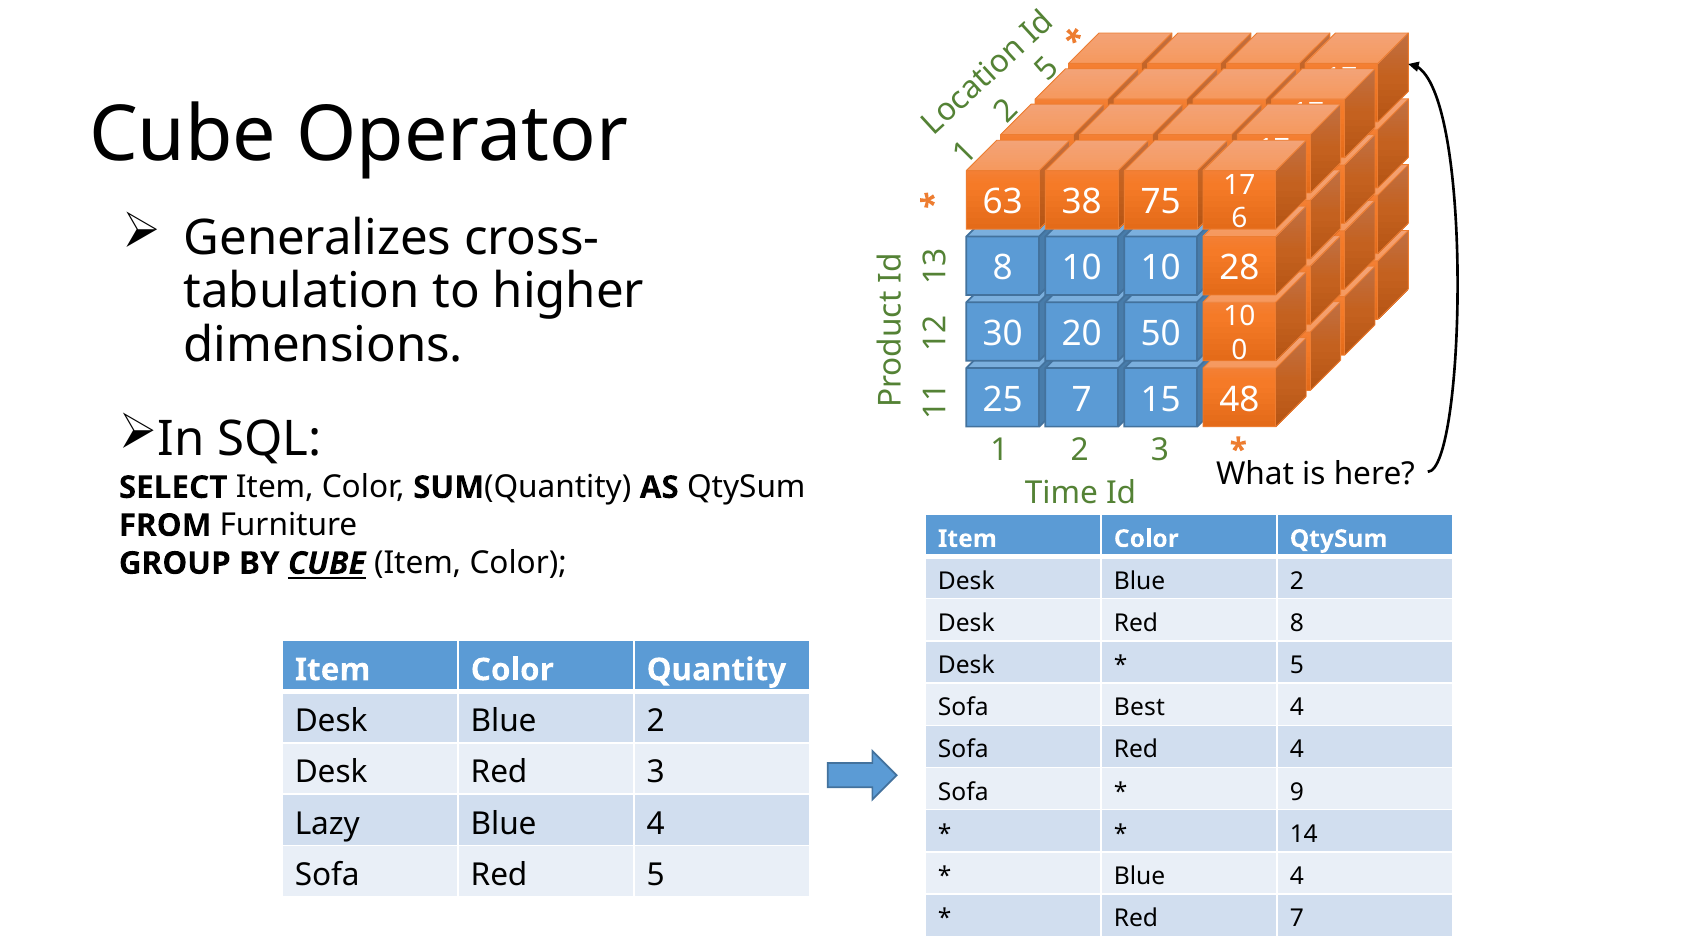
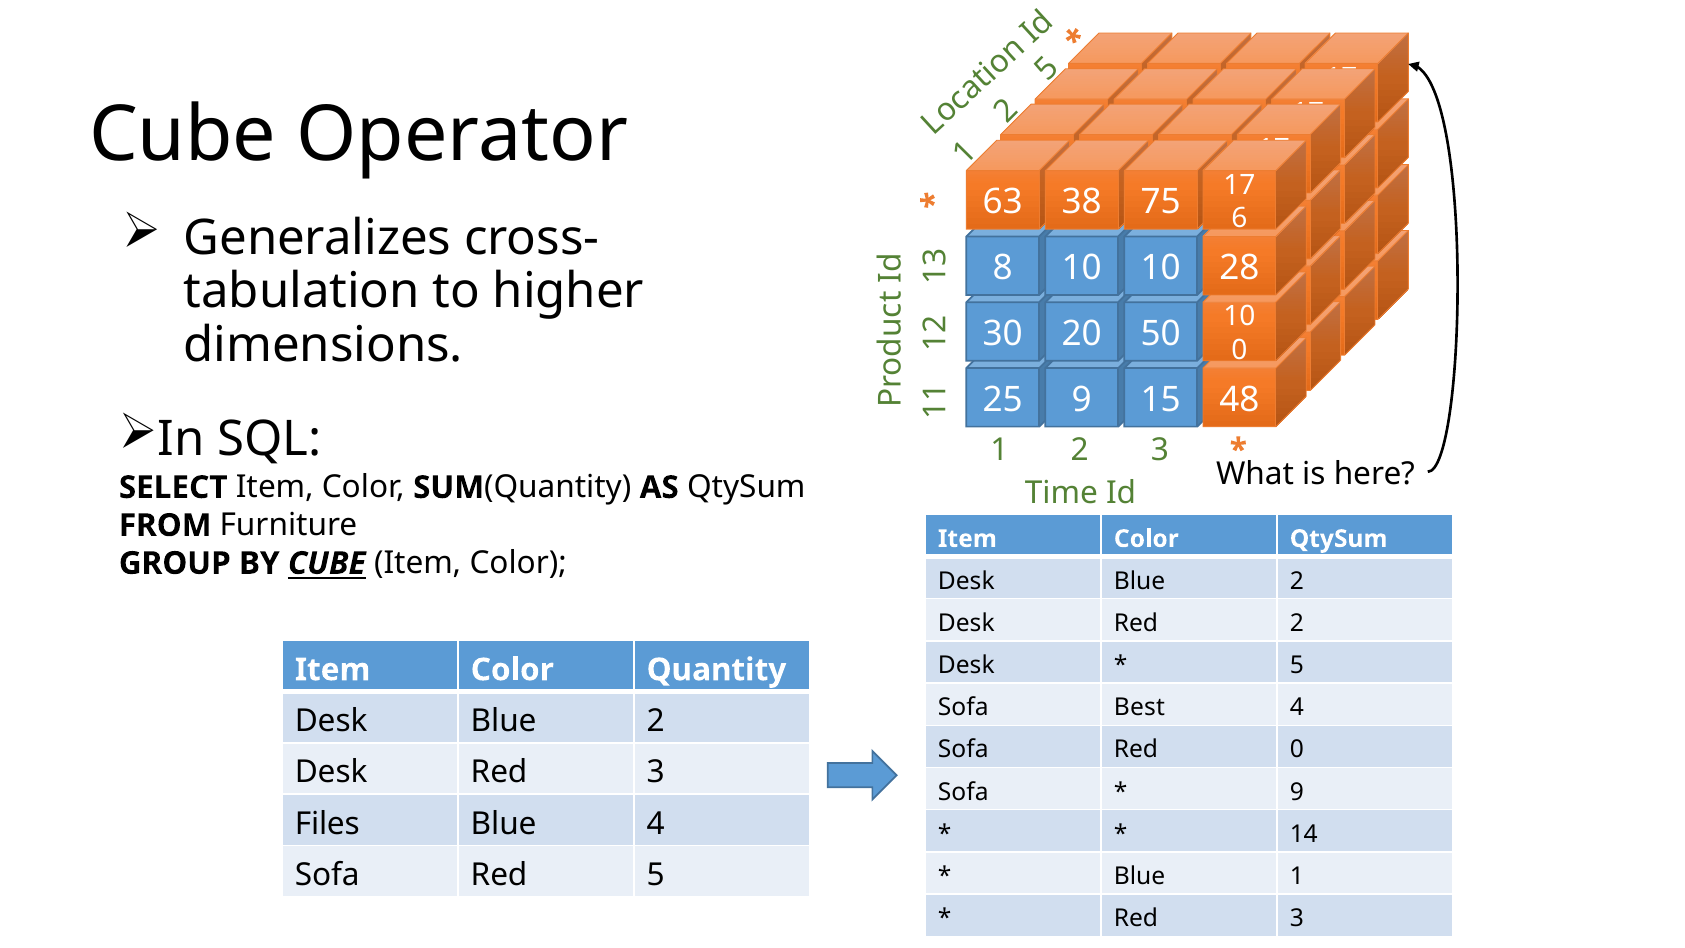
25 7: 7 -> 9 (1082, 400)
Red 8: 8 -> 2 (1297, 623)
Red 4: 4 -> 0 (1297, 750)
Lazy: Lazy -> Files (327, 823)
4: 4 -> 1 (1297, 876)
7: 7 -> 3 (1297, 918)
